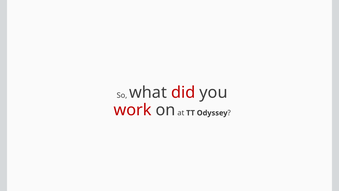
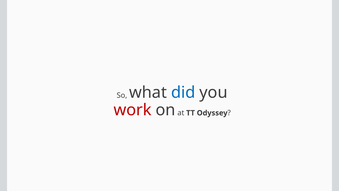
did colour: red -> blue (183, 92)
